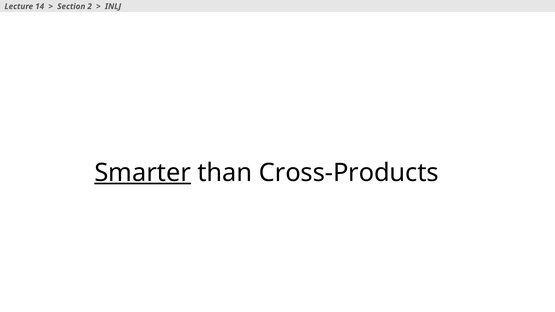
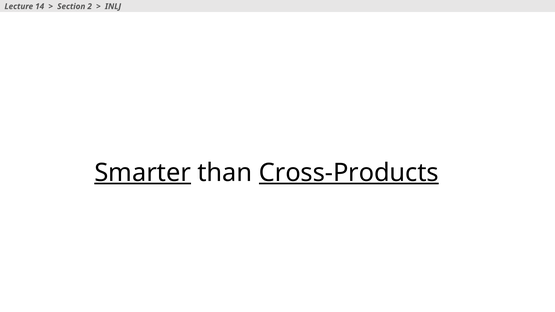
Cross-Products underline: none -> present (349, 173)
